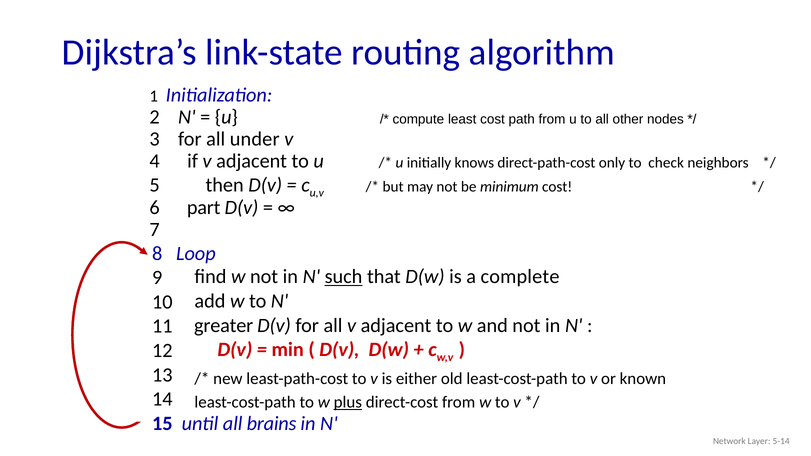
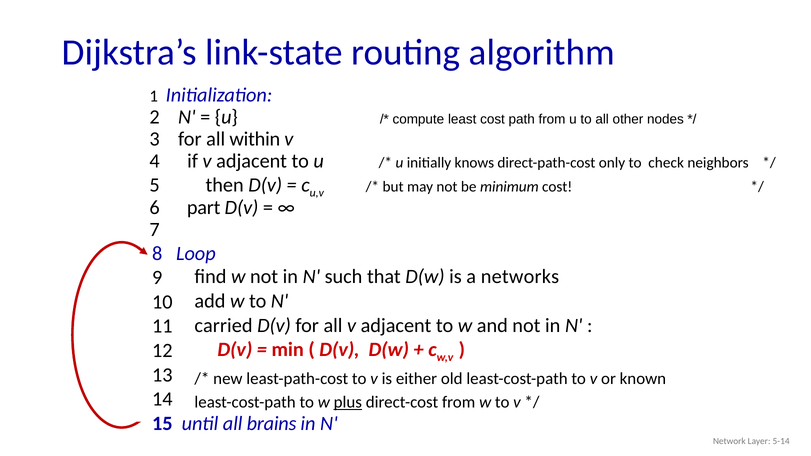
under: under -> within (255, 139)
such underline: present -> none (344, 277)
complete: complete -> networks (520, 277)
greater: greater -> carried (224, 325)
